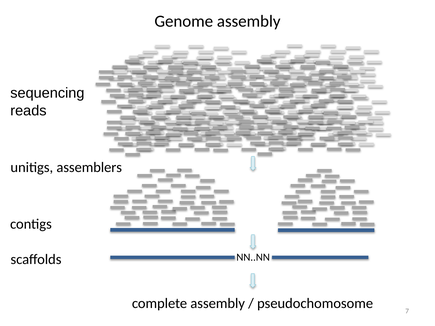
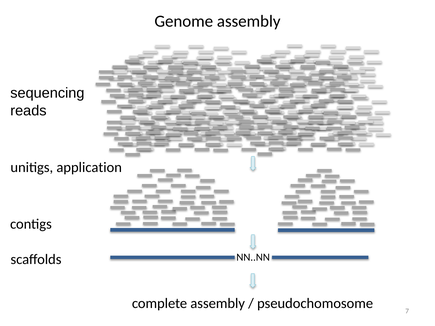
assemblers: assemblers -> application (89, 167)
